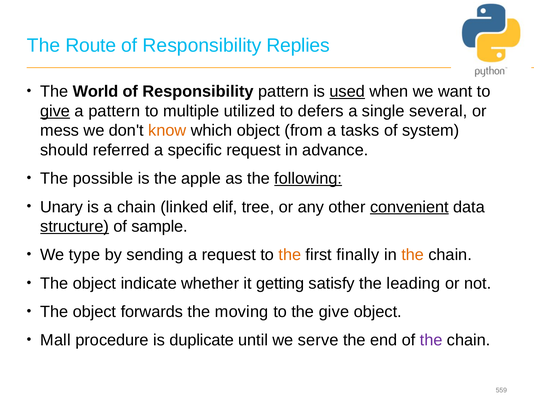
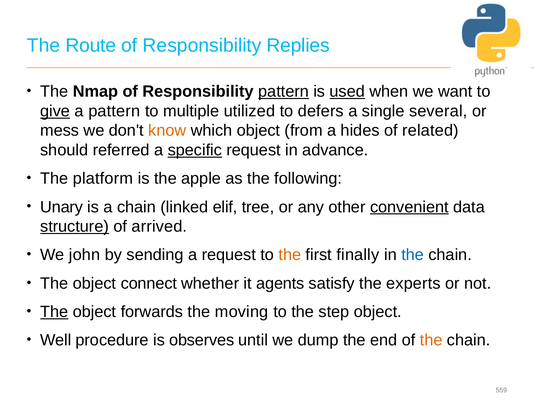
World: World -> Nmap (95, 92)
pattern underline: none -> present (284, 92)
tasks: tasks -> hides (360, 131)
system: system -> related (431, 131)
specific underline: none -> present (195, 150)
possible: possible -> platform (103, 179)
following underline: present -> none (308, 179)
sample: sample -> arrived (159, 227)
type: type -> john (85, 255)
the colour: orange -> blue (413, 255)
indicate: indicate -> connect (149, 284)
getting: getting -> agents (280, 284)
leading: leading -> experts (413, 284)
The underline: none -> present (54, 312)
the give: give -> step (334, 312)
Mall: Mall -> Well (56, 341)
duplicate: duplicate -> observes (202, 341)
serve: serve -> dump (318, 341)
the colour: purple -> orange (431, 341)
